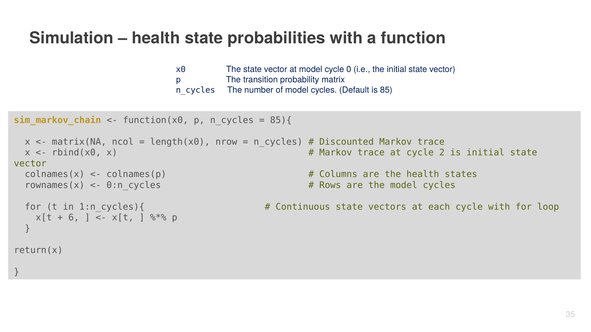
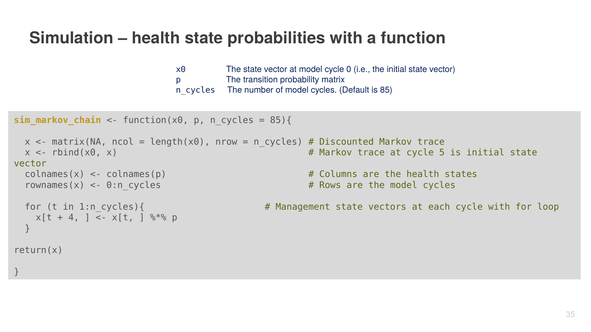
2: 2 -> 5 (442, 153)
Continuous: Continuous -> Management (303, 207)
6: 6 -> 4 (74, 218)
